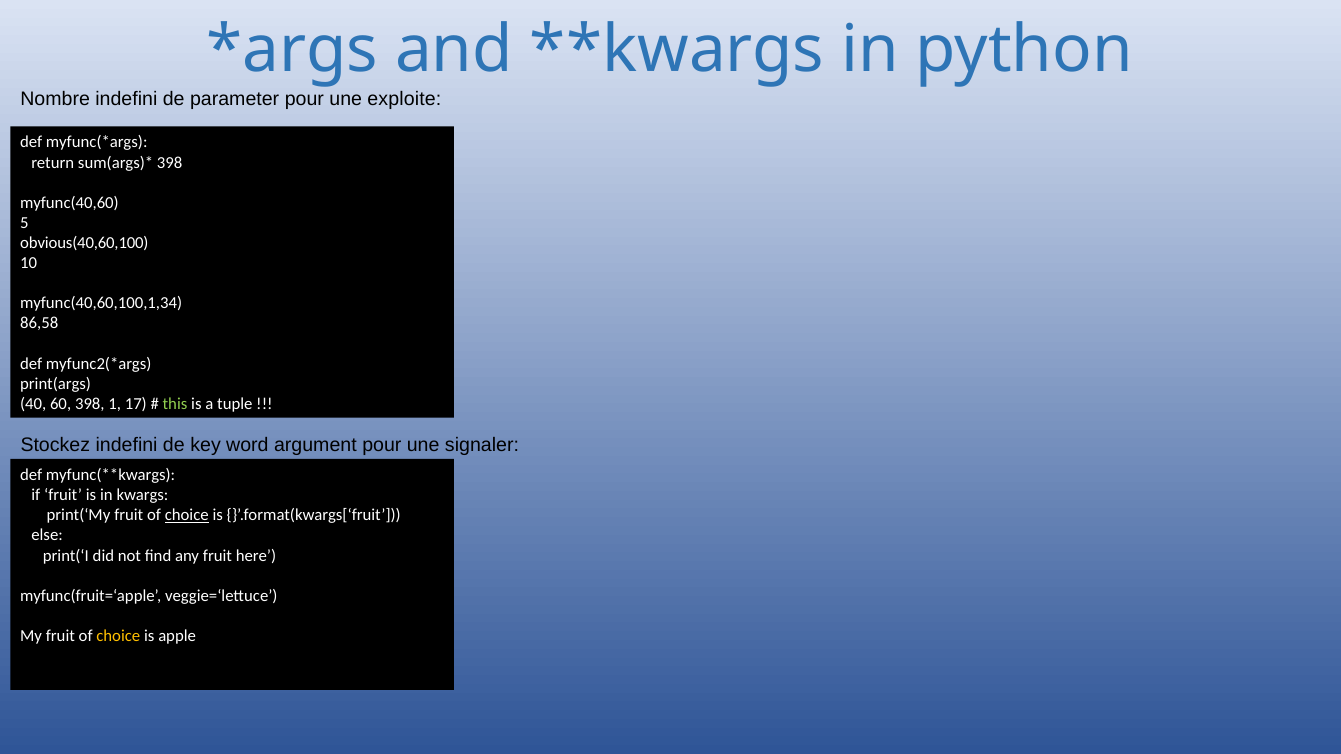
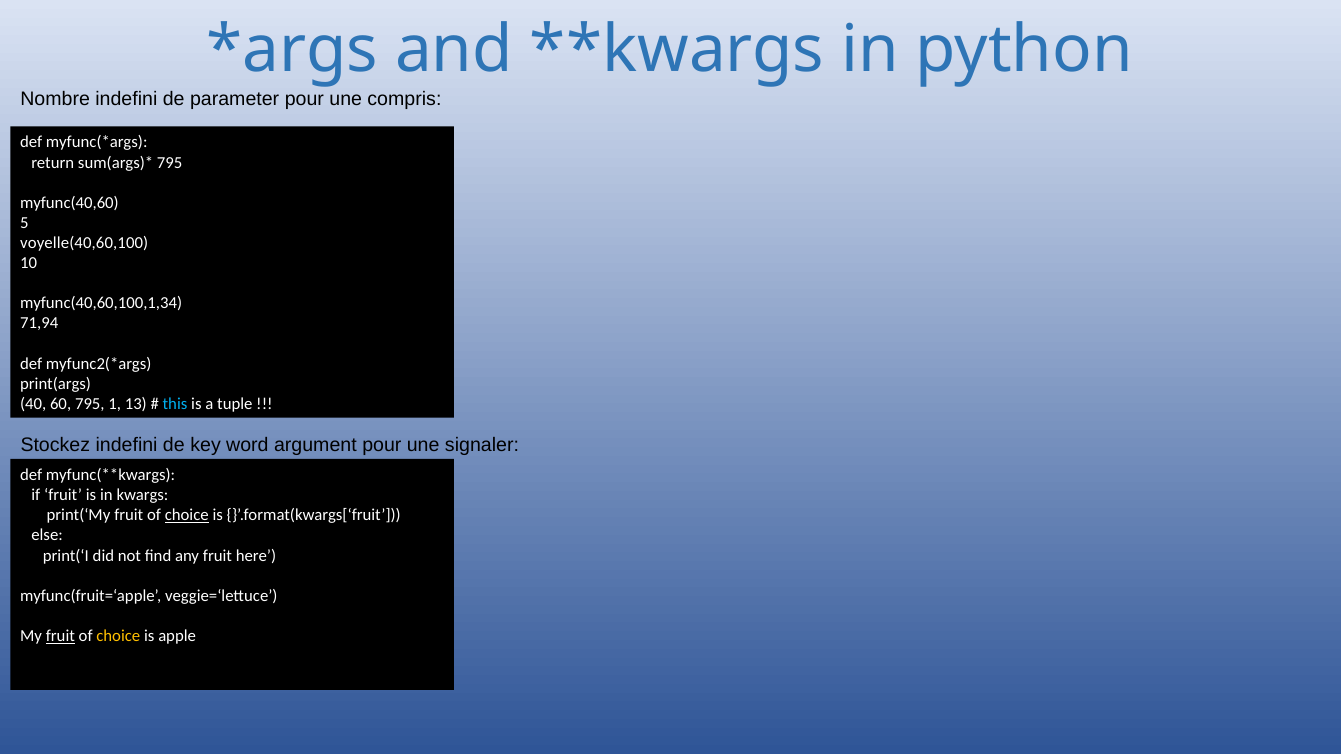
exploite: exploite -> compris (404, 99)
398: 398 -> 795 (170, 163)
obvious(40,60,100: obvious(40,60,100 -> voyelle(40,60,100 (84, 243)
86,58: 86,58 -> 71,94 (39, 324)
60 398: 398 -> 795 (90, 404)
17: 17 -> 13 (136, 404)
this colour: light green -> light blue (175, 404)
fruit underline: none -> present (60, 636)
